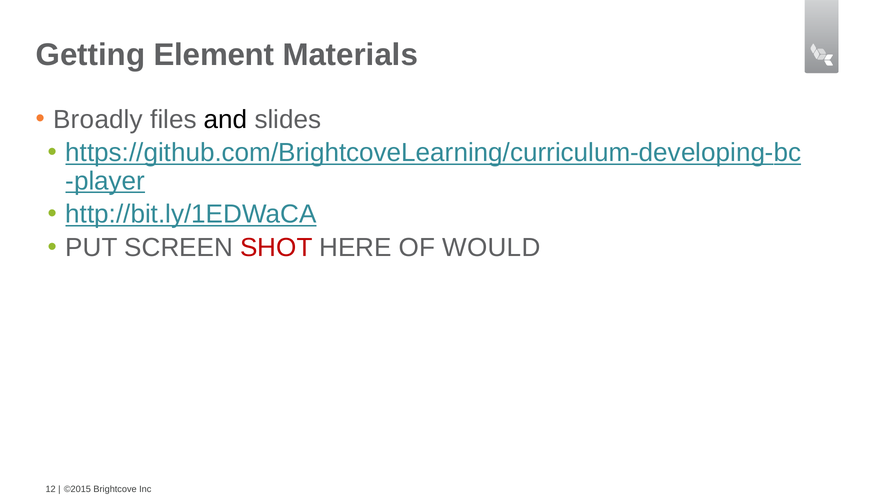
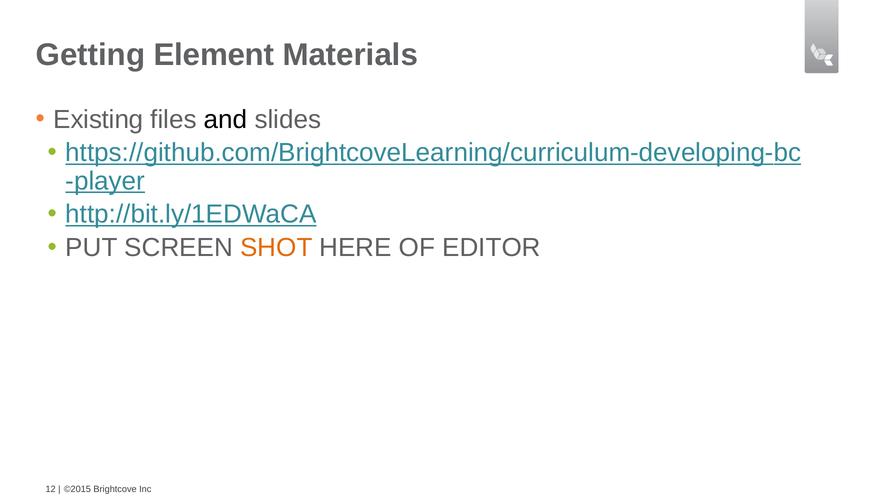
Broadly: Broadly -> Existing (98, 120)
SHOT colour: red -> orange (276, 248)
WOULD: WOULD -> EDITOR (491, 248)
